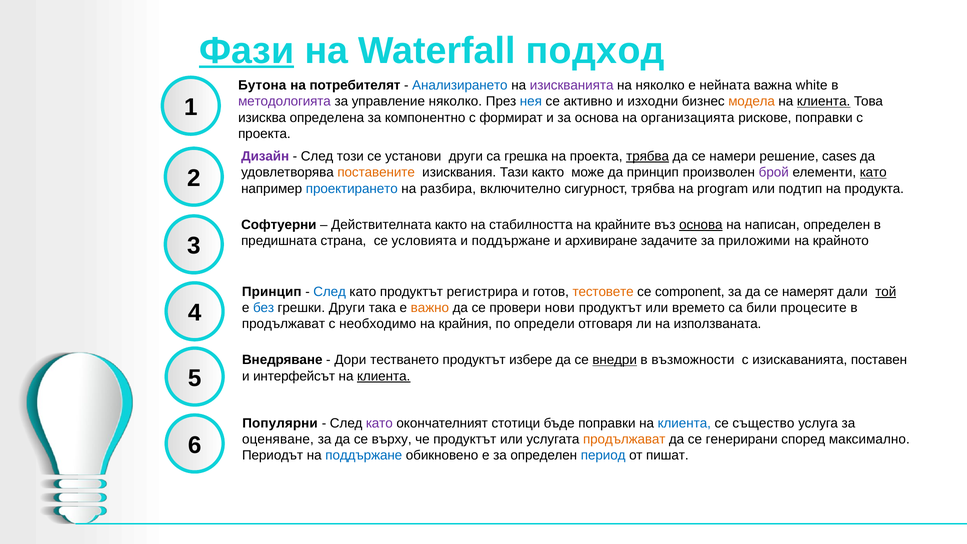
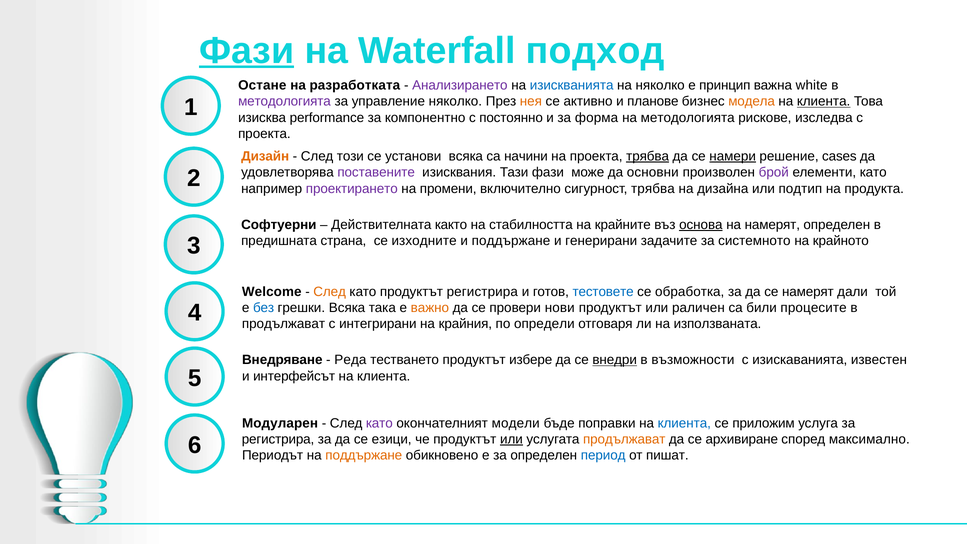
Бутона: Бутона -> Остане (262, 85)
потребителят: потребителят -> разработката (355, 85)
Анализирането colour: blue -> purple (460, 85)
изискванията colour: purple -> blue (572, 85)
нейната: нейната -> принцип (725, 85)
нея colour: blue -> orange (531, 102)
изходни: изходни -> планове (653, 102)
определена: определена -> performance (327, 118)
формират: формират -> постоянно (511, 118)
за основа: основа -> форма (597, 118)
на организацията: организацията -> методологията (688, 118)
рискове поправки: поправки -> изследва (824, 118)
Дизайн colour: purple -> orange (265, 156)
установи други: други -> всяка (466, 156)
грешка: грешка -> начини (526, 156)
намери underline: none -> present (733, 156)
поставените colour: orange -> purple (376, 172)
Тази както: както -> фази (548, 172)
да принцип: принцип -> основни (653, 172)
като underline: present -> none (873, 172)
проектирането colour: blue -> purple (352, 189)
разбира: разбира -> промени (448, 189)
program: program -> дизайна (723, 189)
на написан: написан -> намерят (772, 225)
условията: условията -> изходните (424, 241)
архивиране: архивиране -> генерирани (601, 241)
приложими: приложими -> системното (754, 241)
Принцип: Принцип -> Welcome (272, 292)
След colour: blue -> orange (330, 292)
тестовете colour: orange -> blue (603, 292)
component: component -> обработка (690, 292)
той underline: present -> none (886, 292)
грешки Други: Други -> Всяка (347, 308)
времето: времето -> раличен (698, 308)
необходимо: необходимо -> интегрирани (378, 324)
Дори: Дори -> Реда (350, 360)
поставен: поставен -> известен (879, 360)
клиента underline: present -> none (384, 376)
Популярни: Популярни -> Модуларен (280, 423)
стотици: стотици -> модели (516, 423)
същество: същество -> приложим (764, 423)
оценяване: оценяване -> регистрира (278, 439)
върху: върху -> езици (392, 439)
или underline: none -> present (511, 439)
генерирани: генерирани -> архивиране (742, 439)
поддържане colour: blue -> orange (364, 455)
